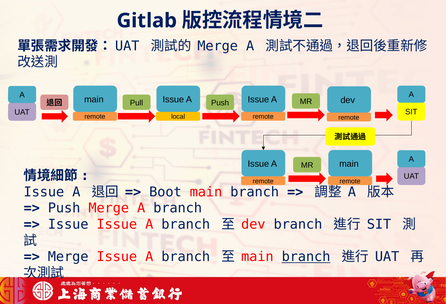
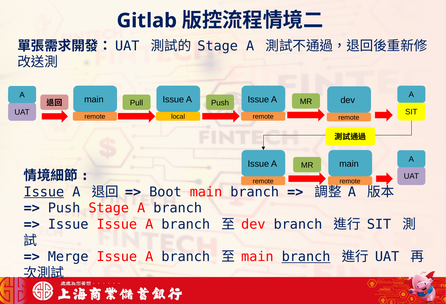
Merge: Merge -> Stage (218, 46)
Issue underline: none -> present (44, 192)
Push Merge: Merge -> Stage (109, 208)
